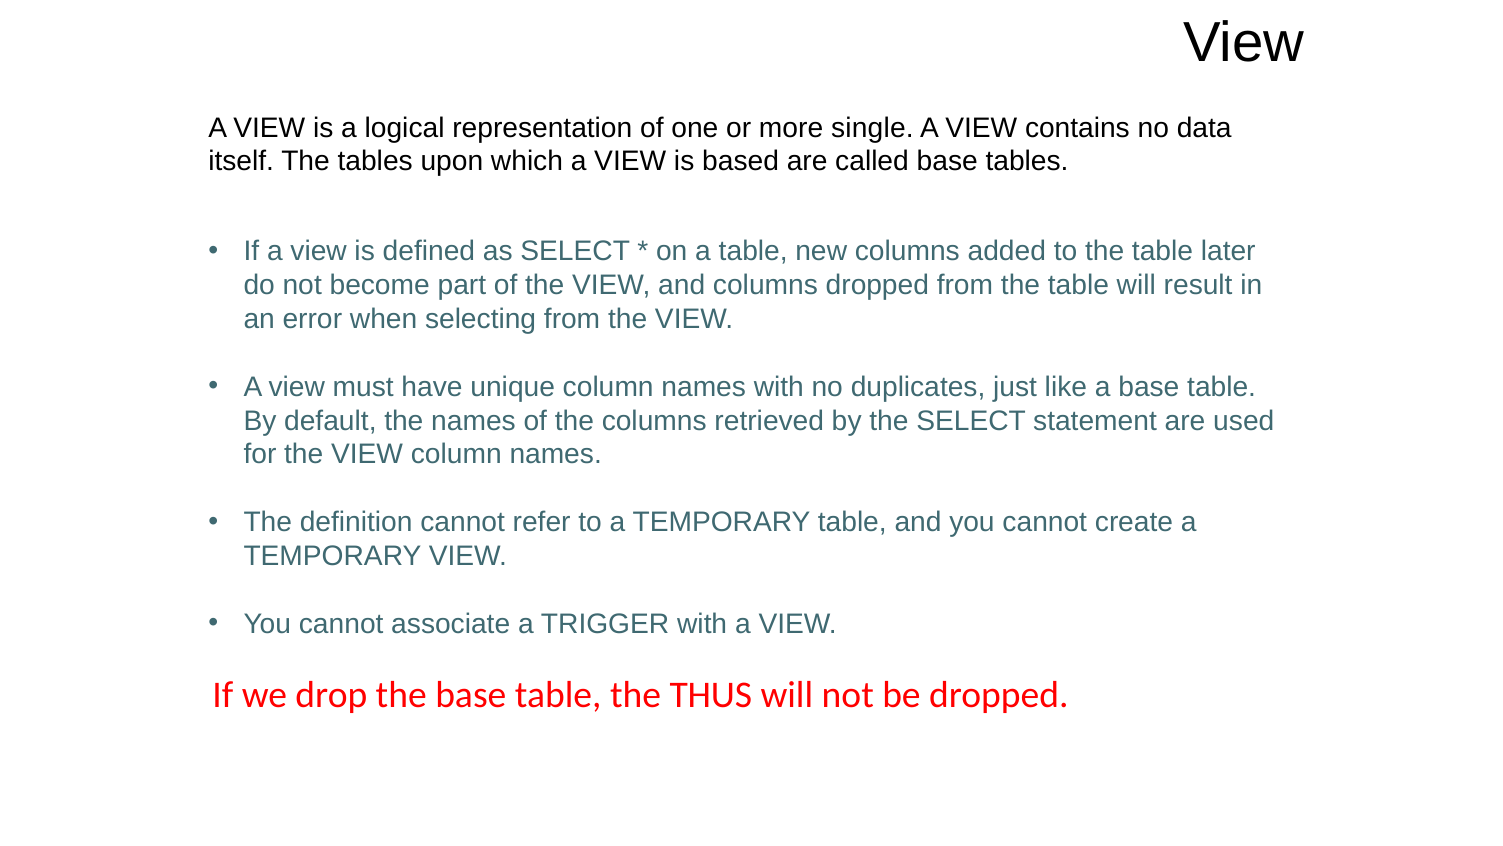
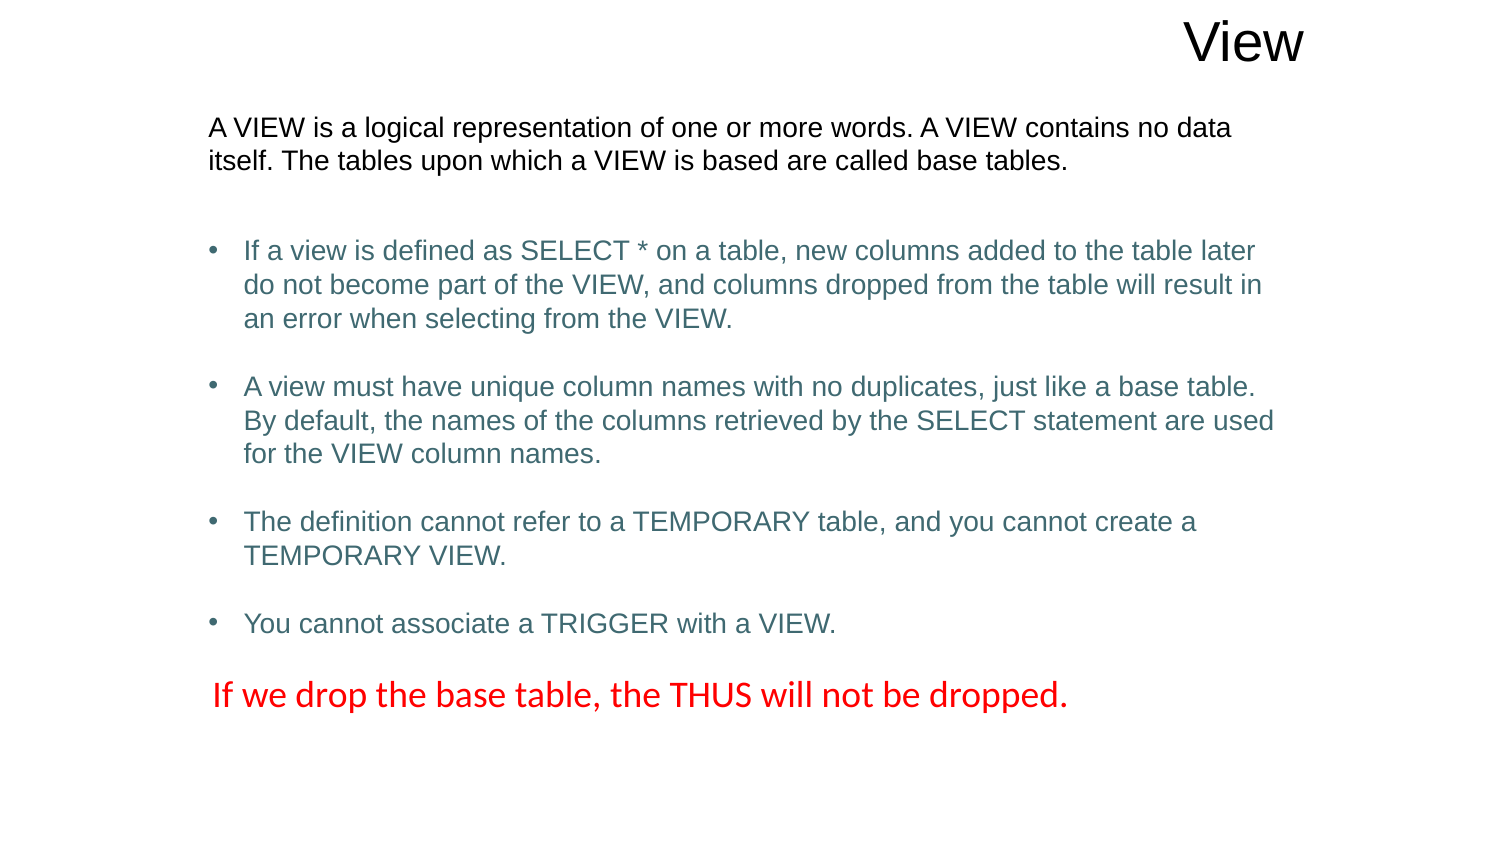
single: single -> words (872, 128)
